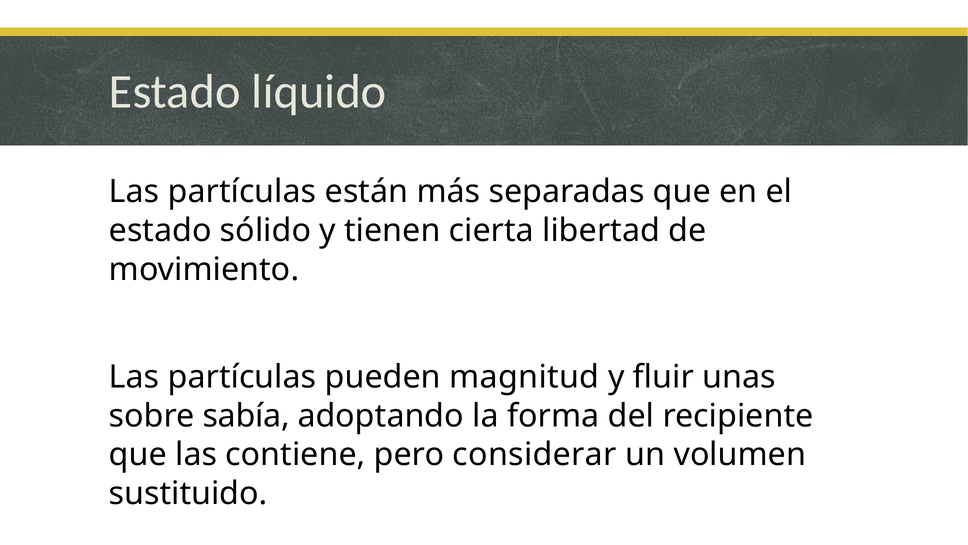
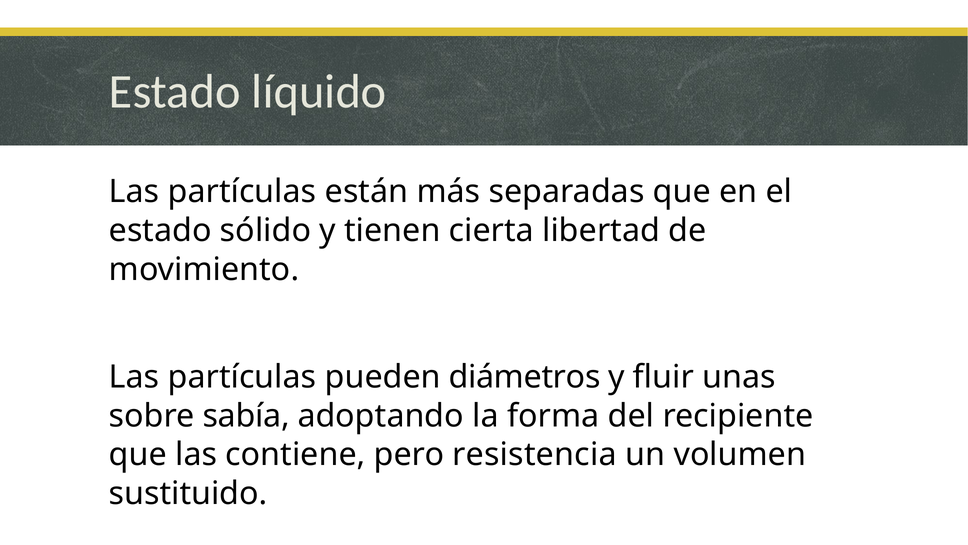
magnitud: magnitud -> diámetros (525, 377)
considerar: considerar -> resistencia (535, 454)
